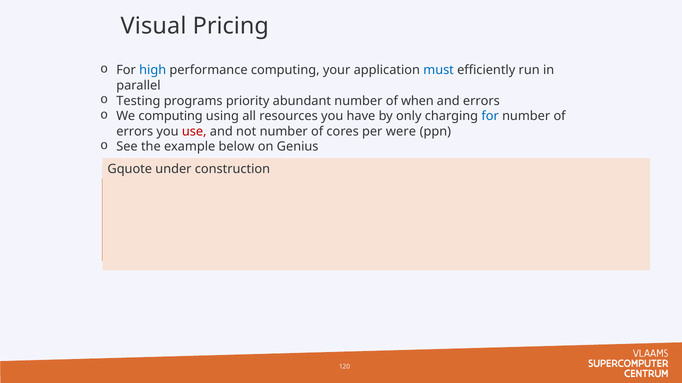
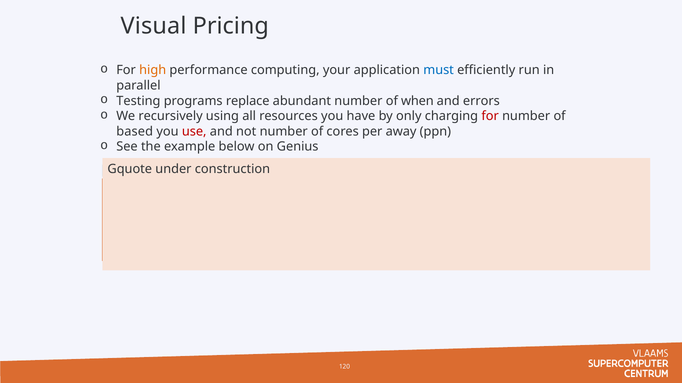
high colour: blue -> orange (153, 70)
priority: priority -> replace (248, 101)
We computing: computing -> recursively (171, 116)
for colour: blue -> red (490, 116)
errors: errors -> based (135, 132)
were: were -> away (401, 132)
